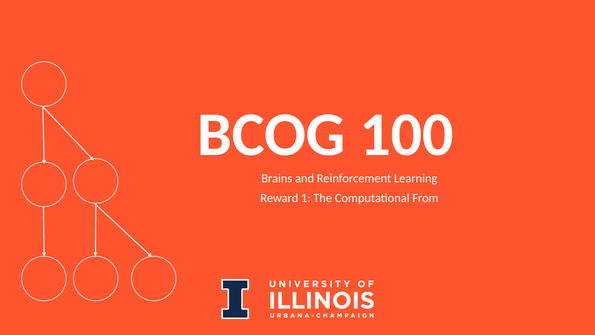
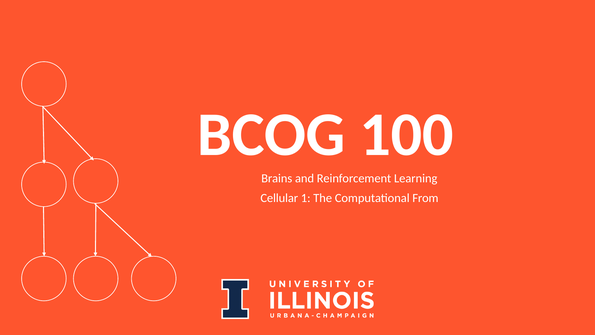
Reward: Reward -> Cellular (279, 198)
